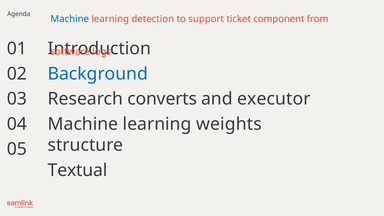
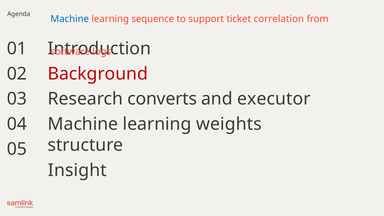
detection: detection -> sequence (153, 19)
component: component -> correlation (279, 19)
Background colour: blue -> red (98, 74)
Textual: Textual -> Insight (77, 170)
